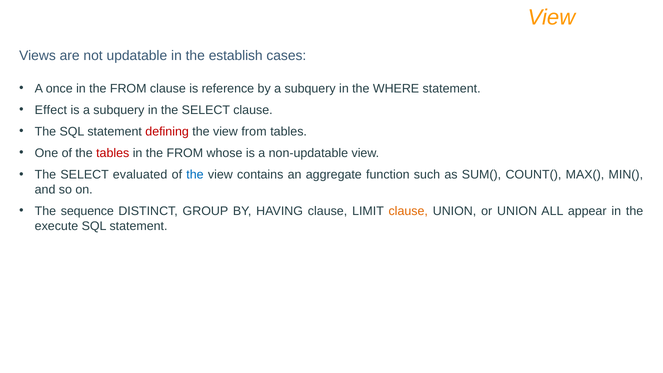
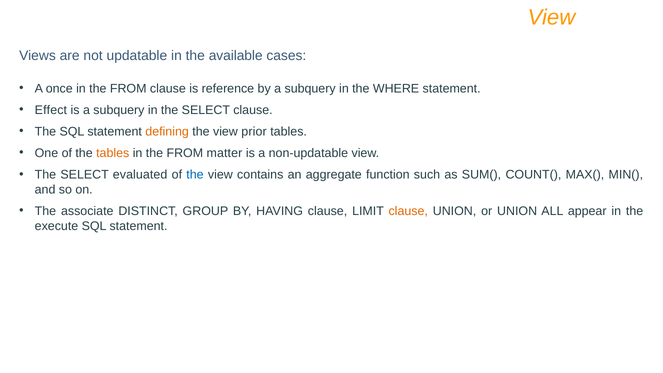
establish: establish -> available (236, 56)
defining colour: red -> orange (167, 131)
view from: from -> prior (254, 131)
tables colour: red -> orange (113, 153)
whose: whose -> matter (224, 153)
sequence: sequence -> associate (87, 211)
